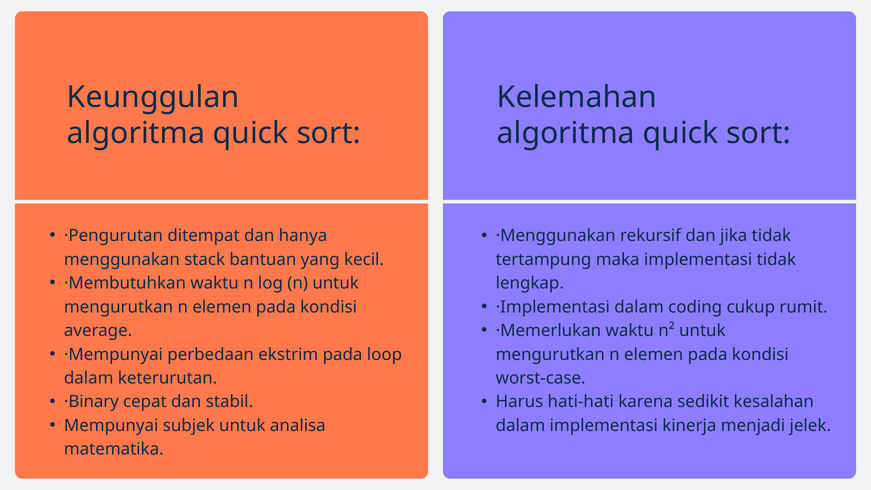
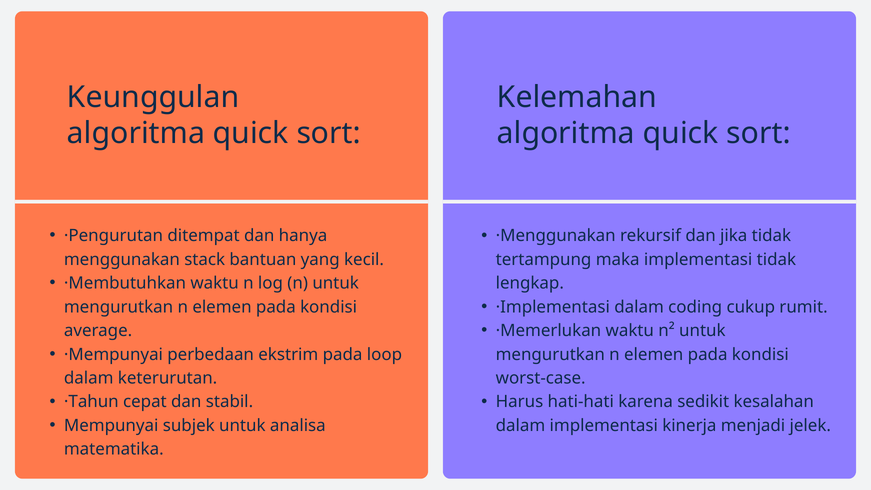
·Binary: ·Binary -> ·Tahun (91, 402)
